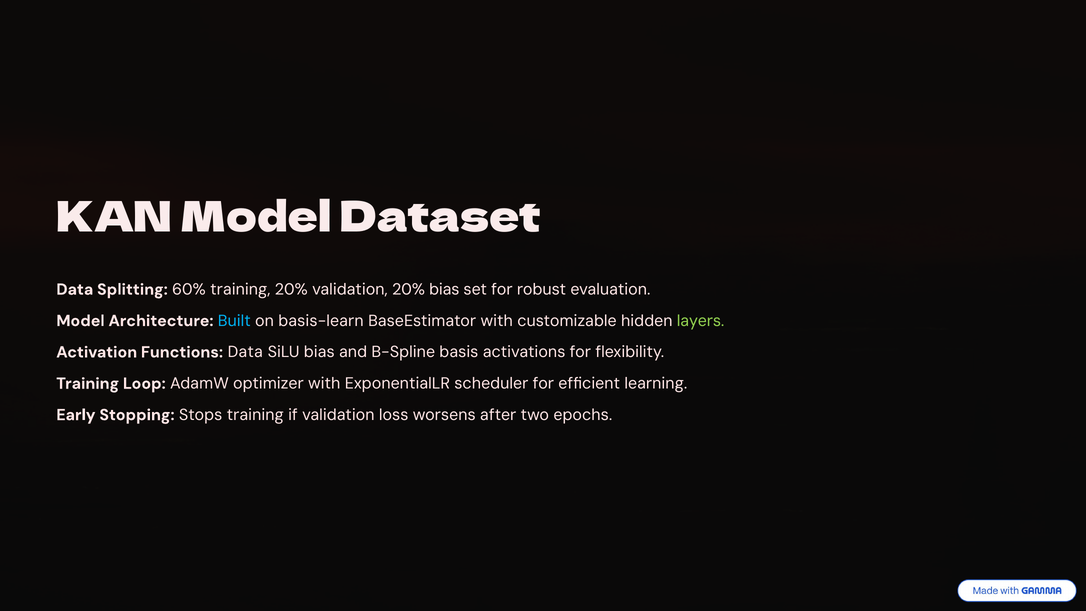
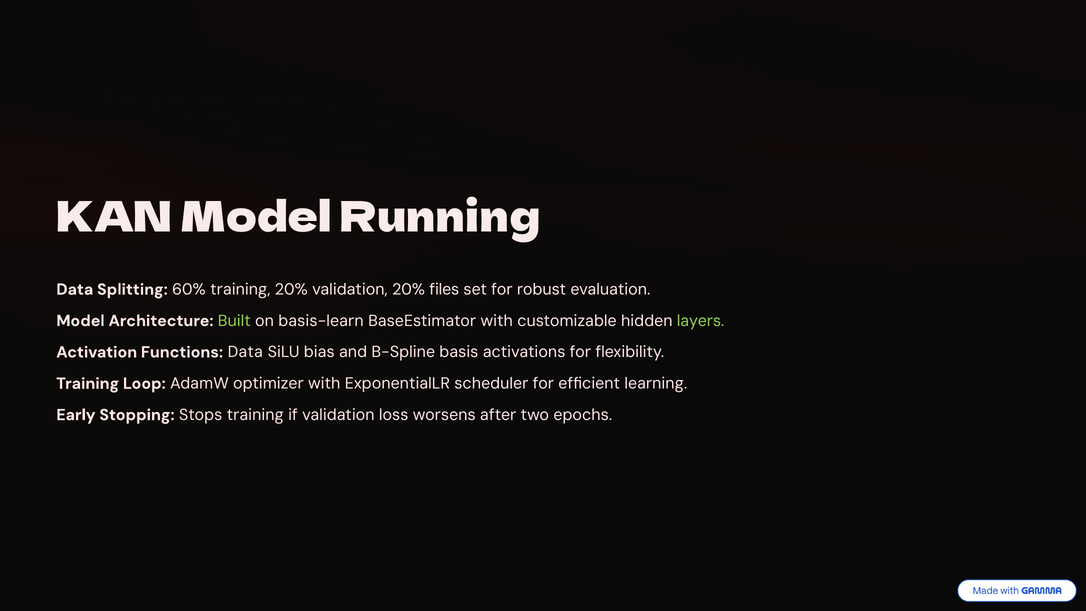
Dataset: Dataset -> Running (440, 218)
20% bias: bias -> files (444, 289)
Built colour: light blue -> light green (234, 321)
